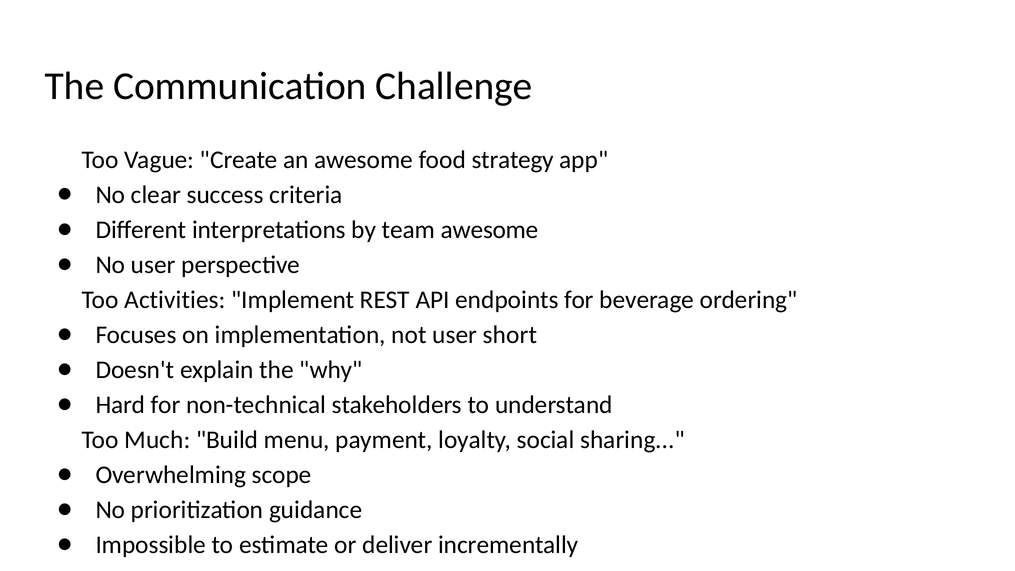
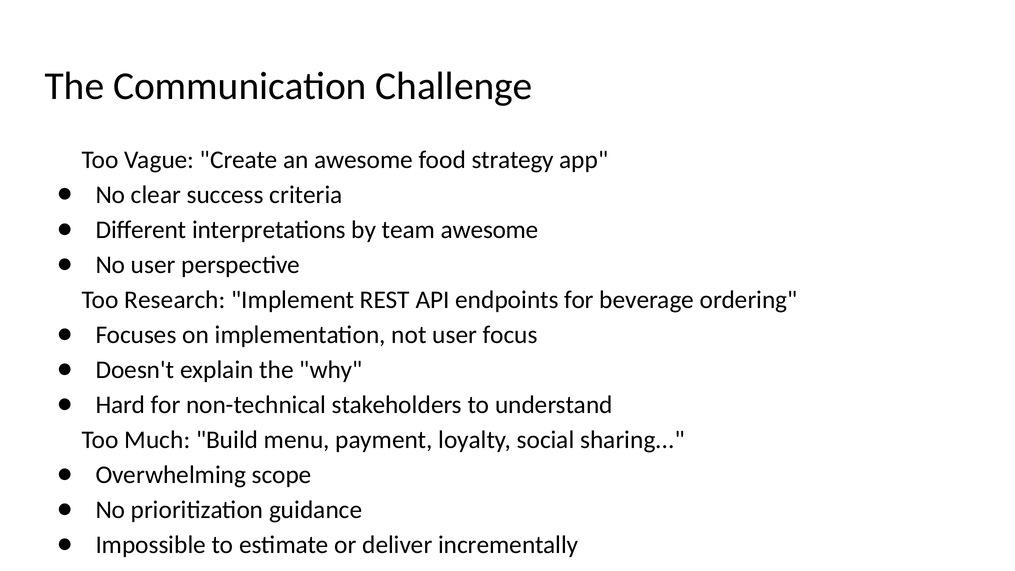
Activities: Activities -> Research (175, 300)
short: short -> focus (510, 335)
